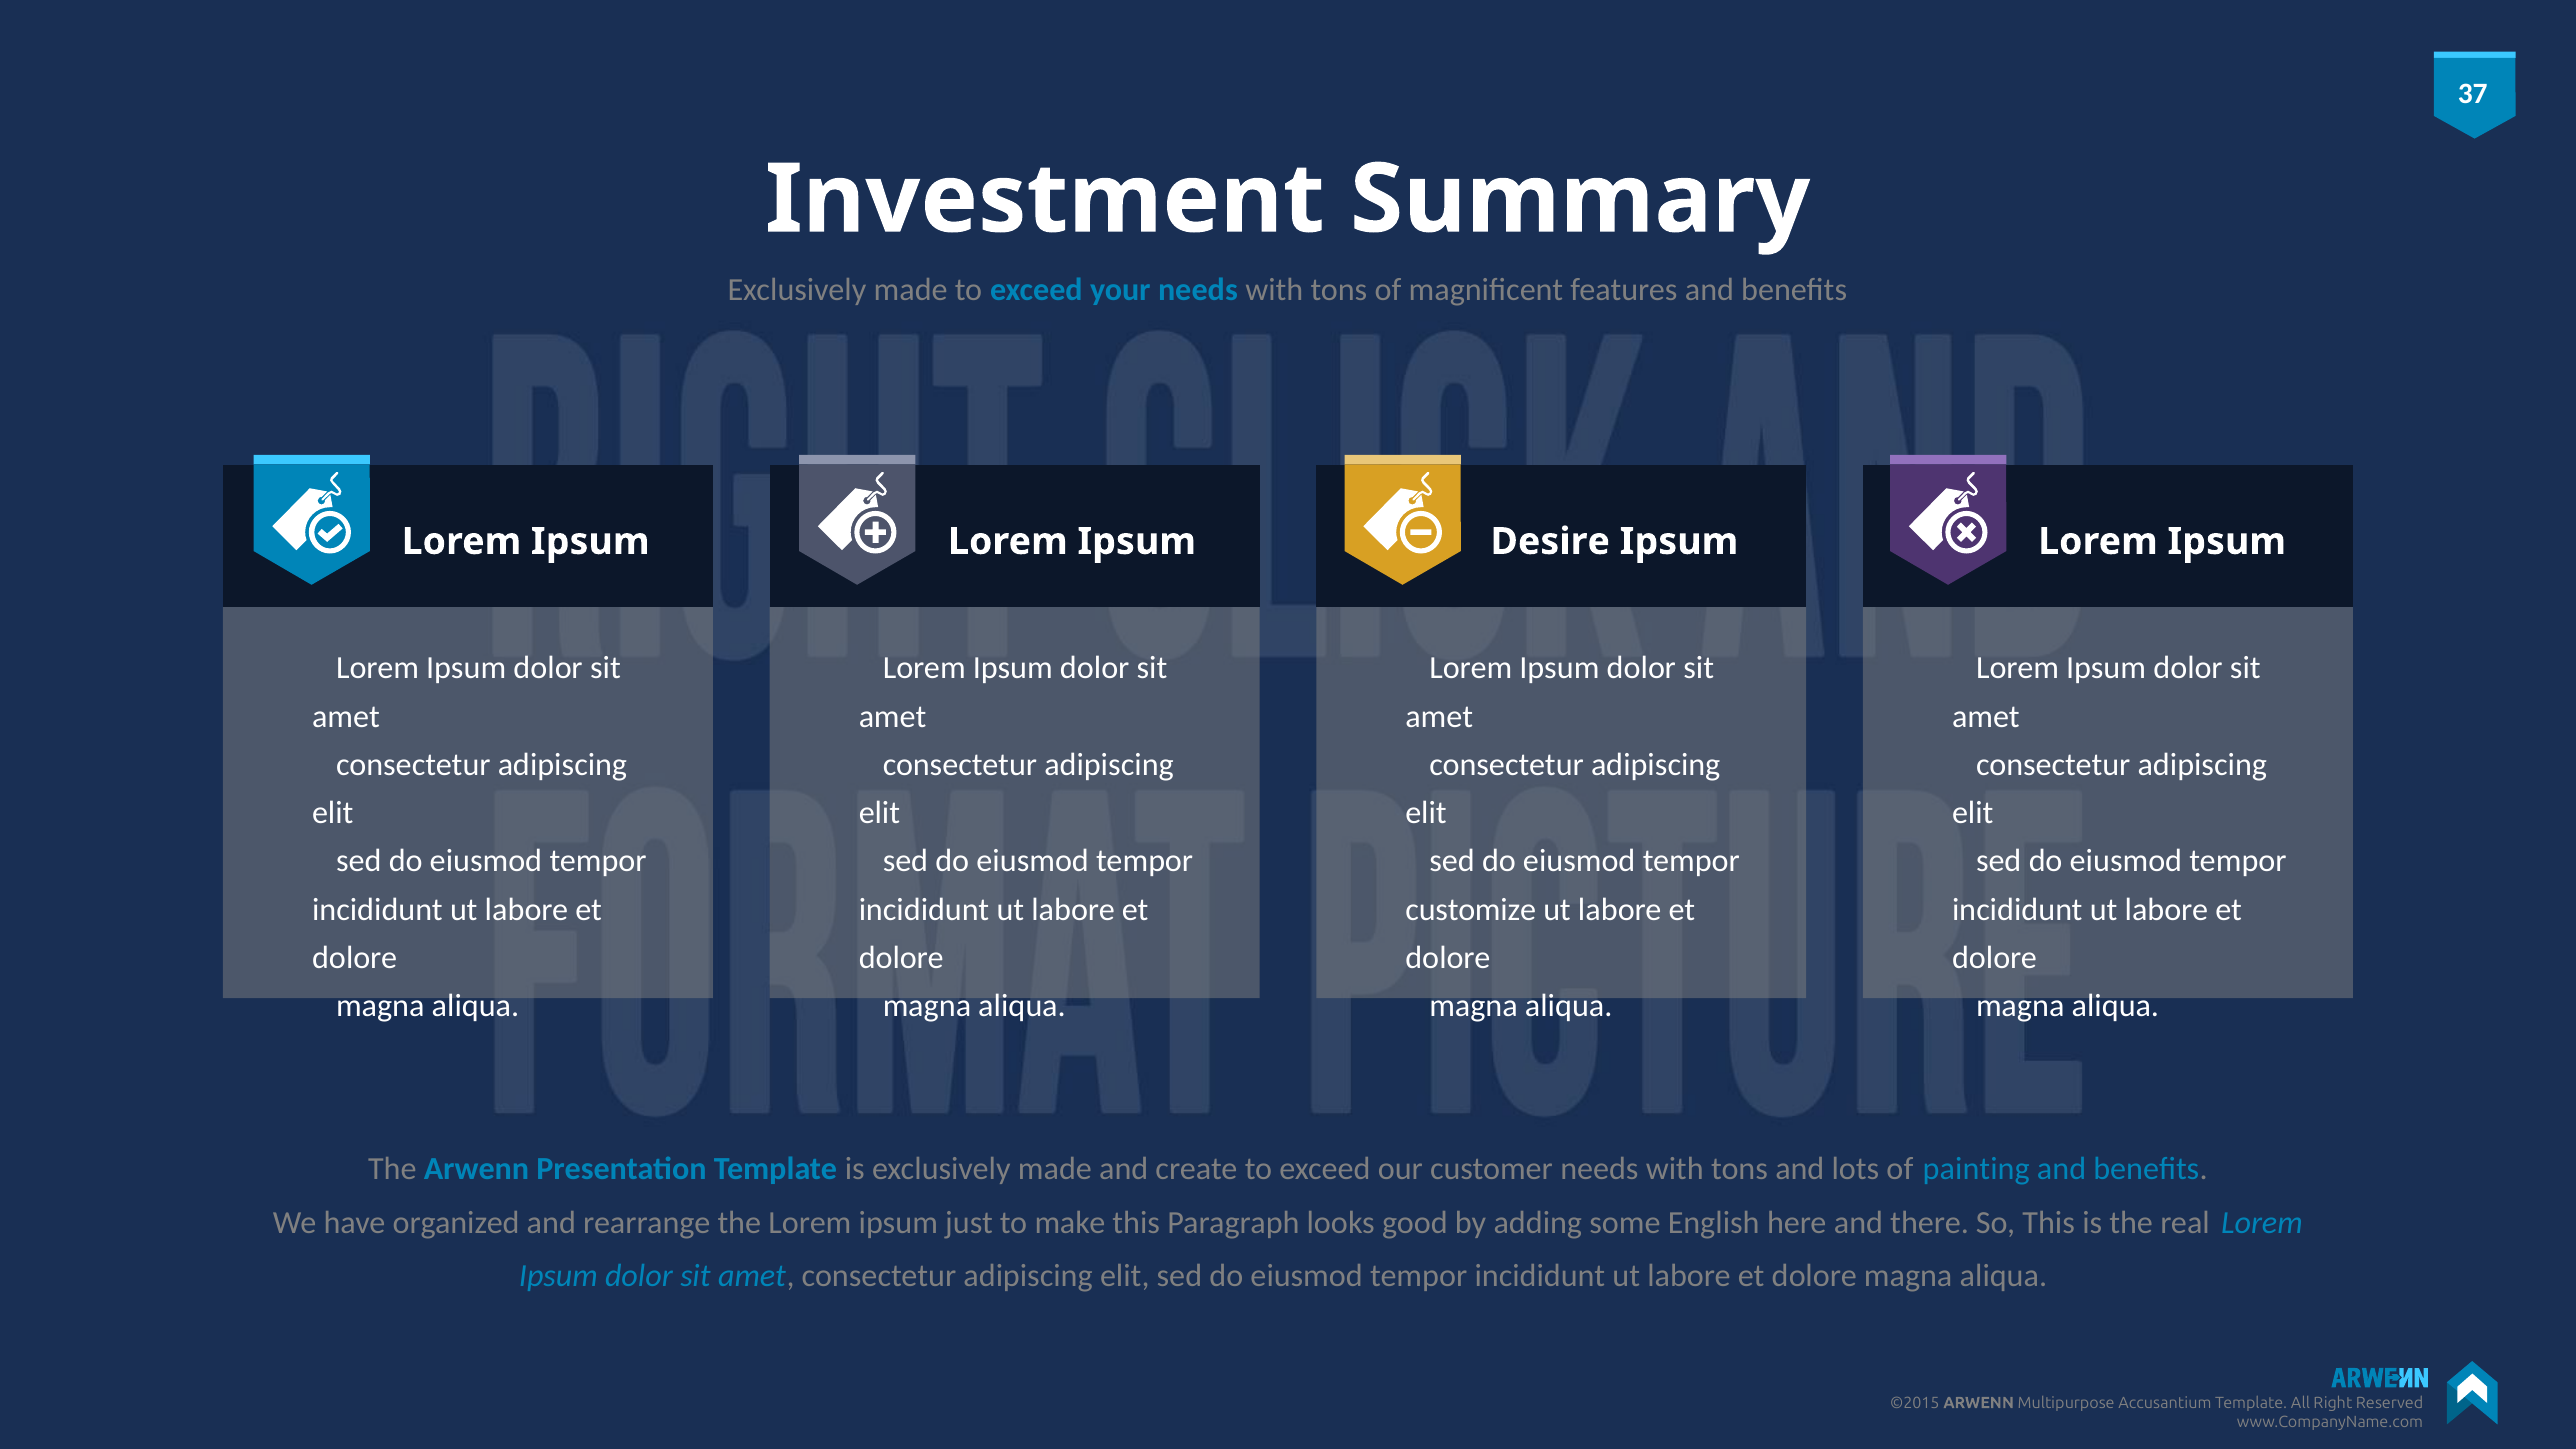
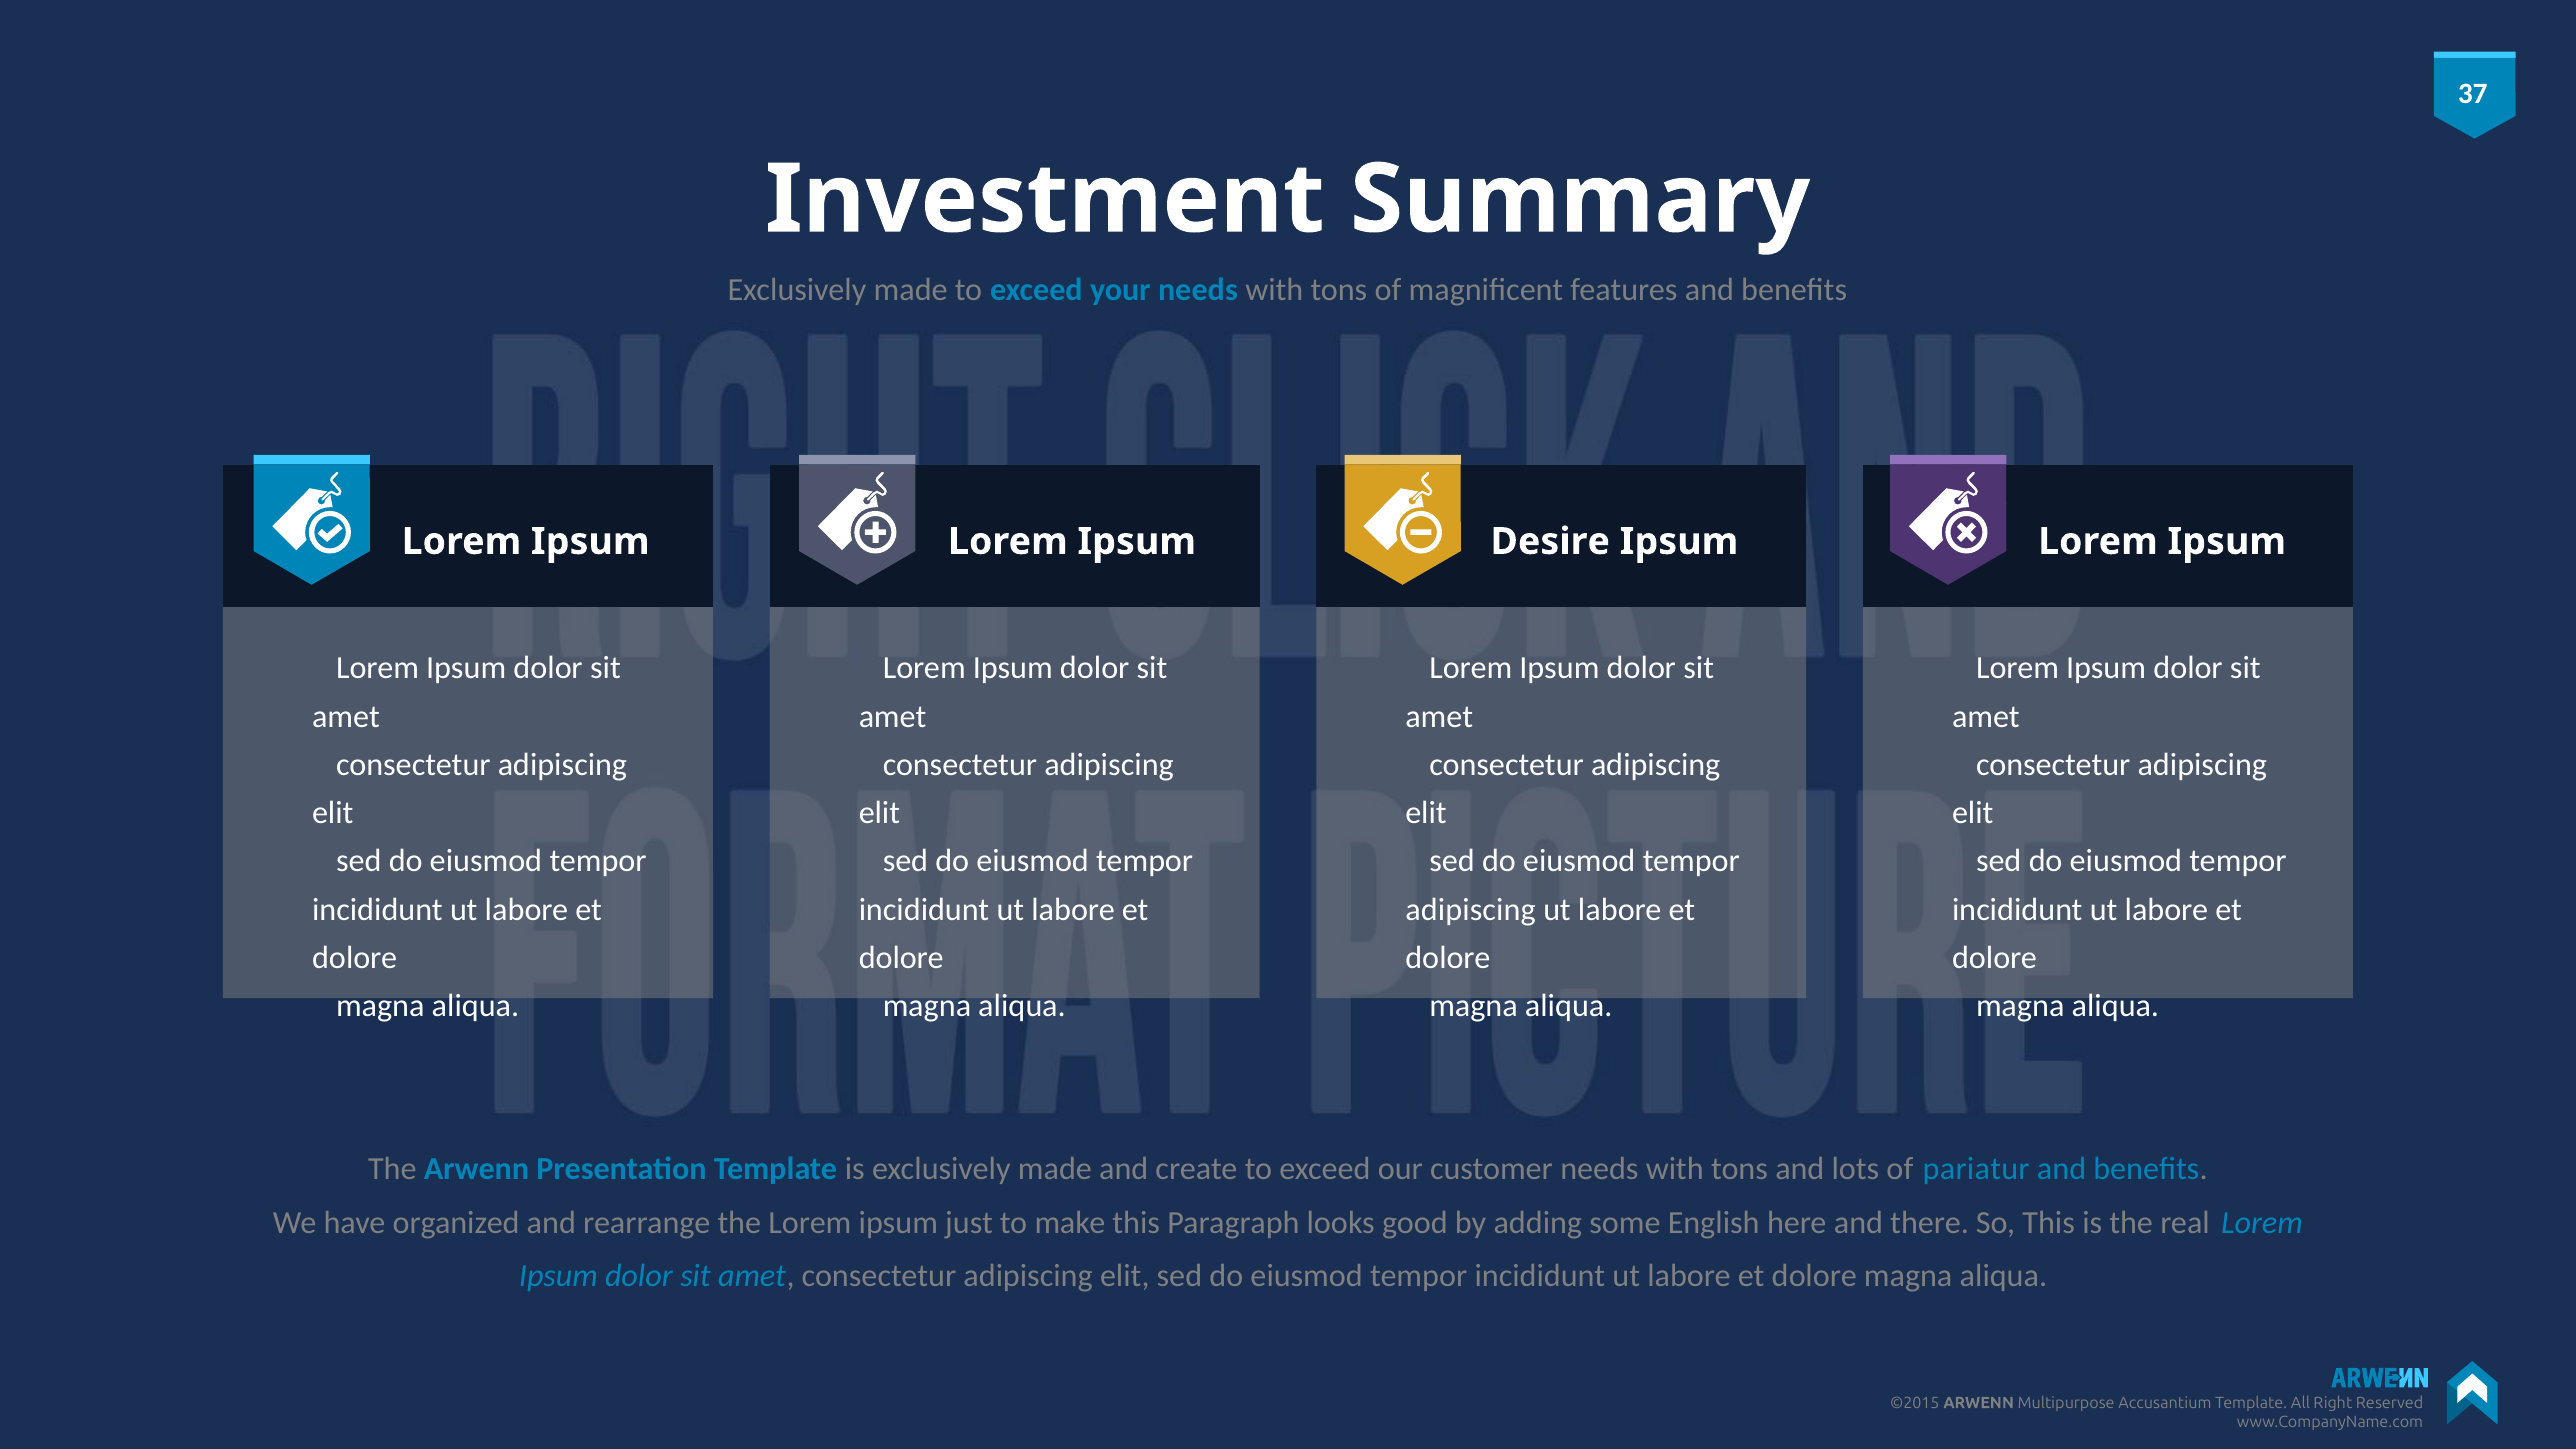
customize: customize -> adipiscing (1471, 910)
painting: painting -> pariatur (1976, 1169)
